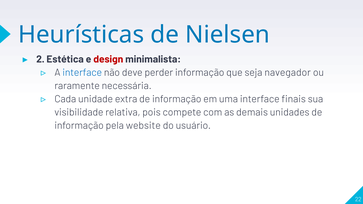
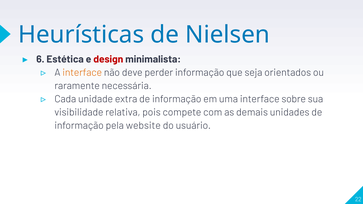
2: 2 -> 6 (40, 59)
interface colour: blue -> orange (82, 73)
navegador: navegador -> orientados (288, 73)
finais: finais -> sobre (294, 99)
